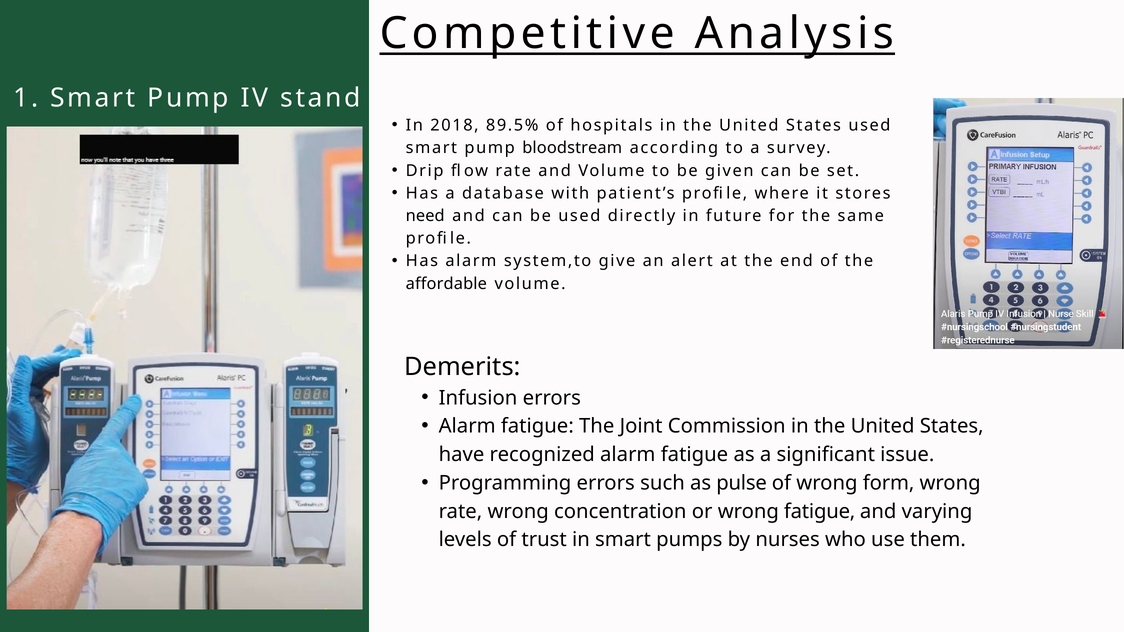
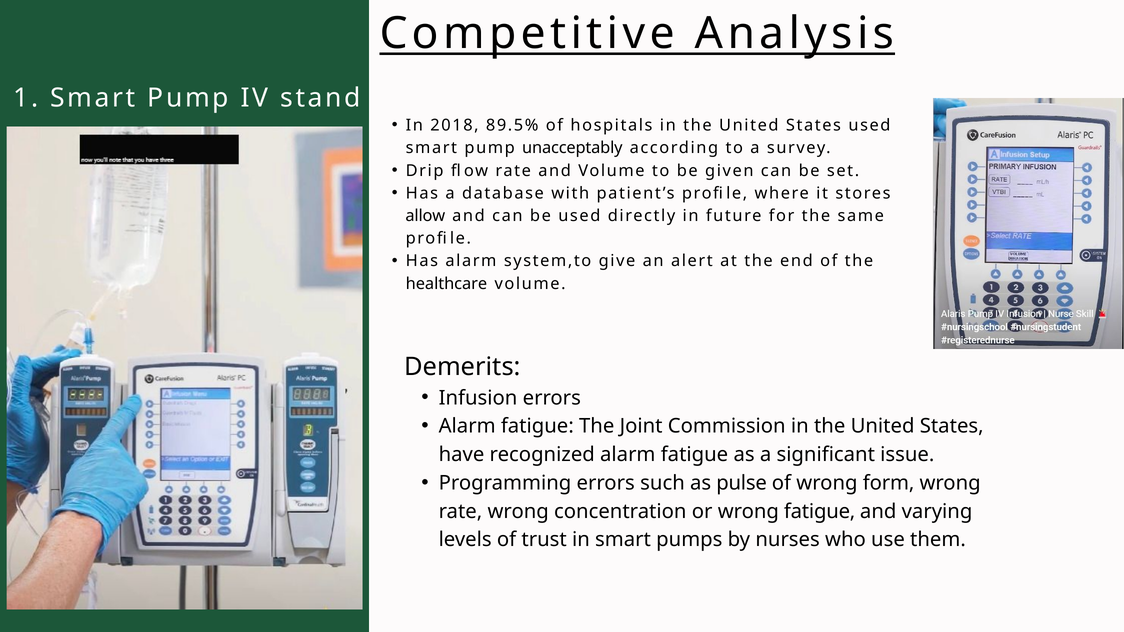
bloodstream: bloodstream -> unacceptably (572, 148)
need: need -> allow (425, 216)
affordable: affordable -> healthcare (446, 284)
